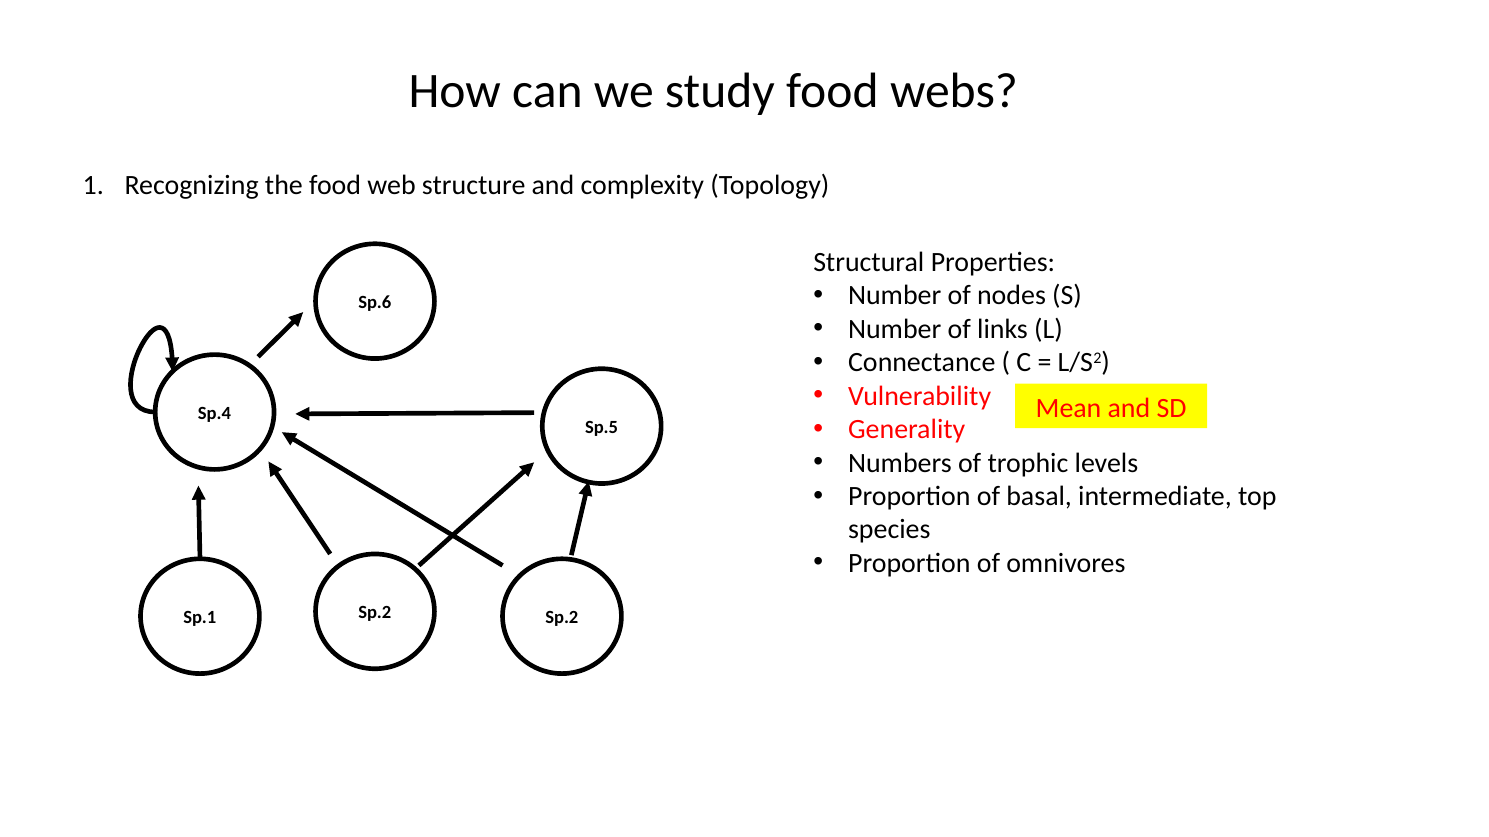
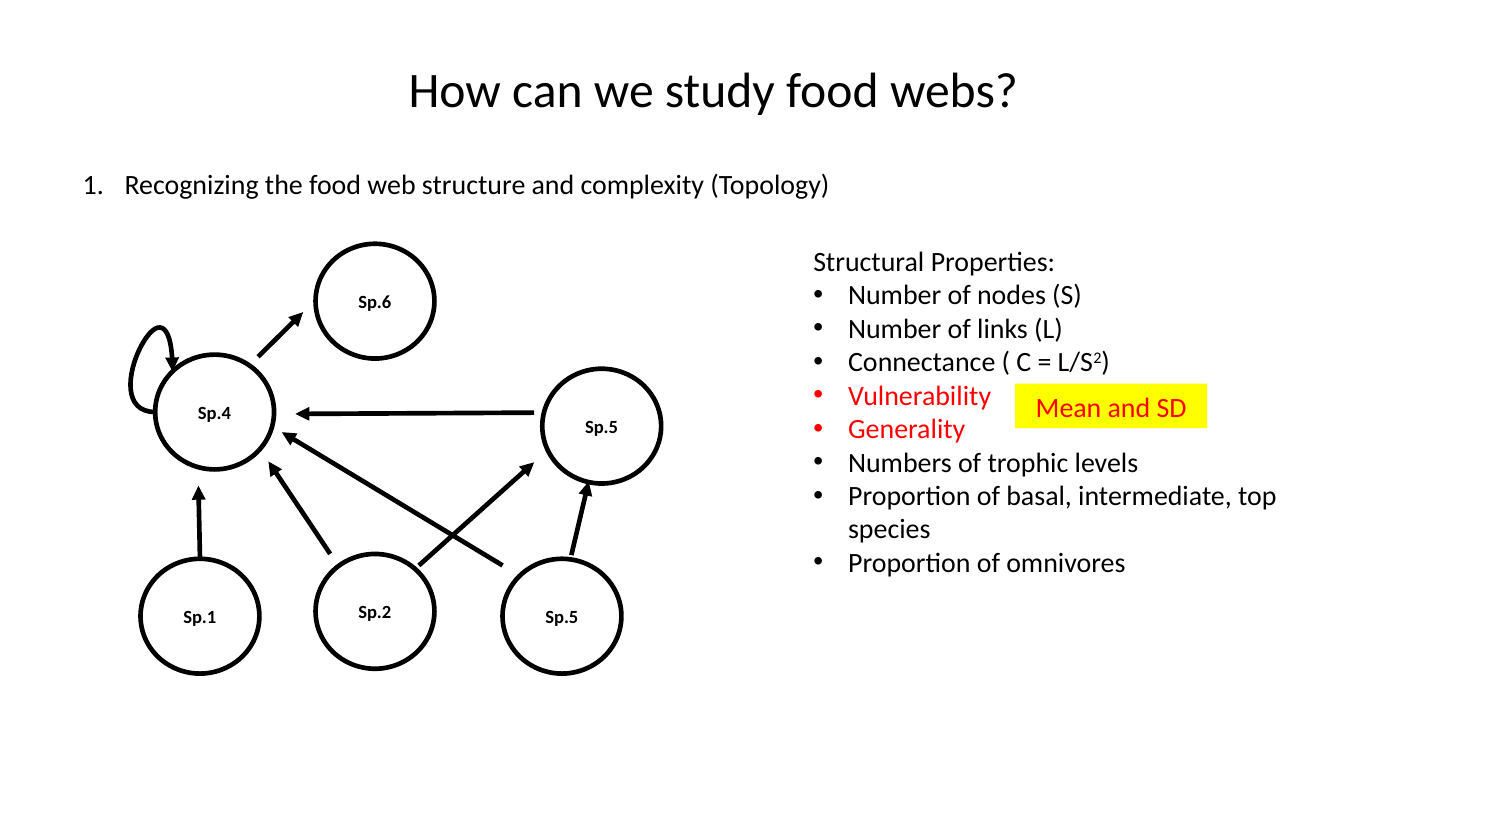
Sp.2: Sp.2 -> Sp.5 (562, 618)
